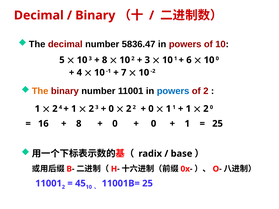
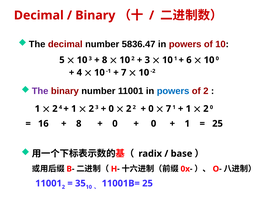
The colour: orange -> purple (40, 91)
1: 1 -> 7 (168, 109)
45: 45 -> 35 (80, 184)
